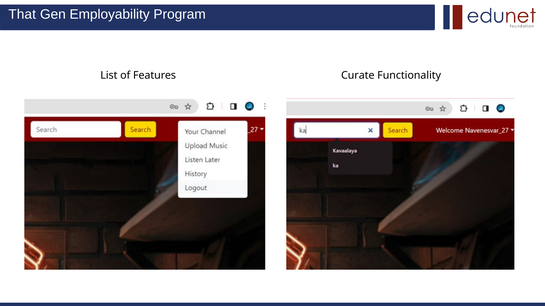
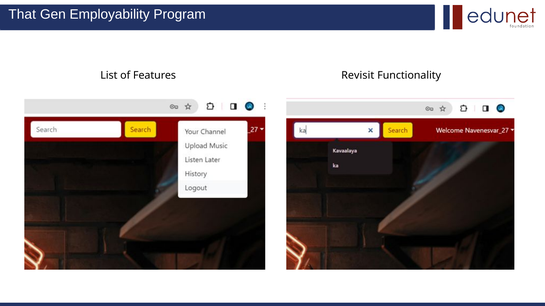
Curate: Curate -> Revisit (358, 76)
